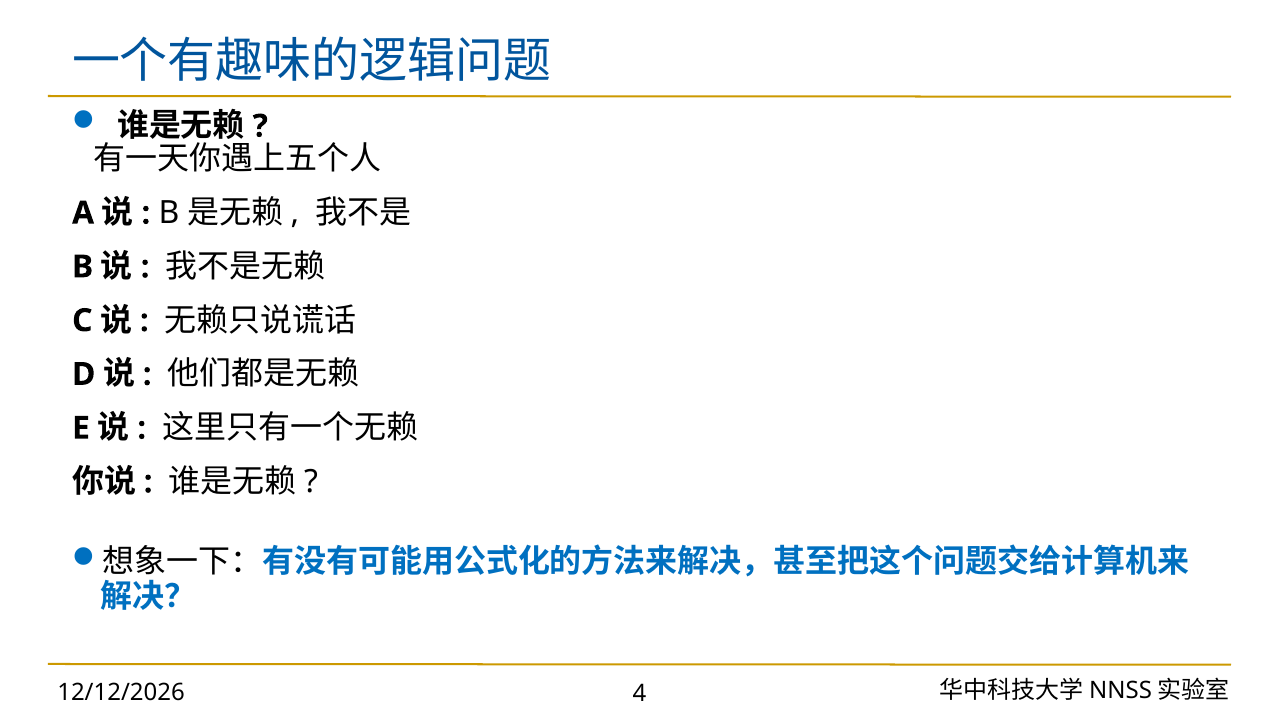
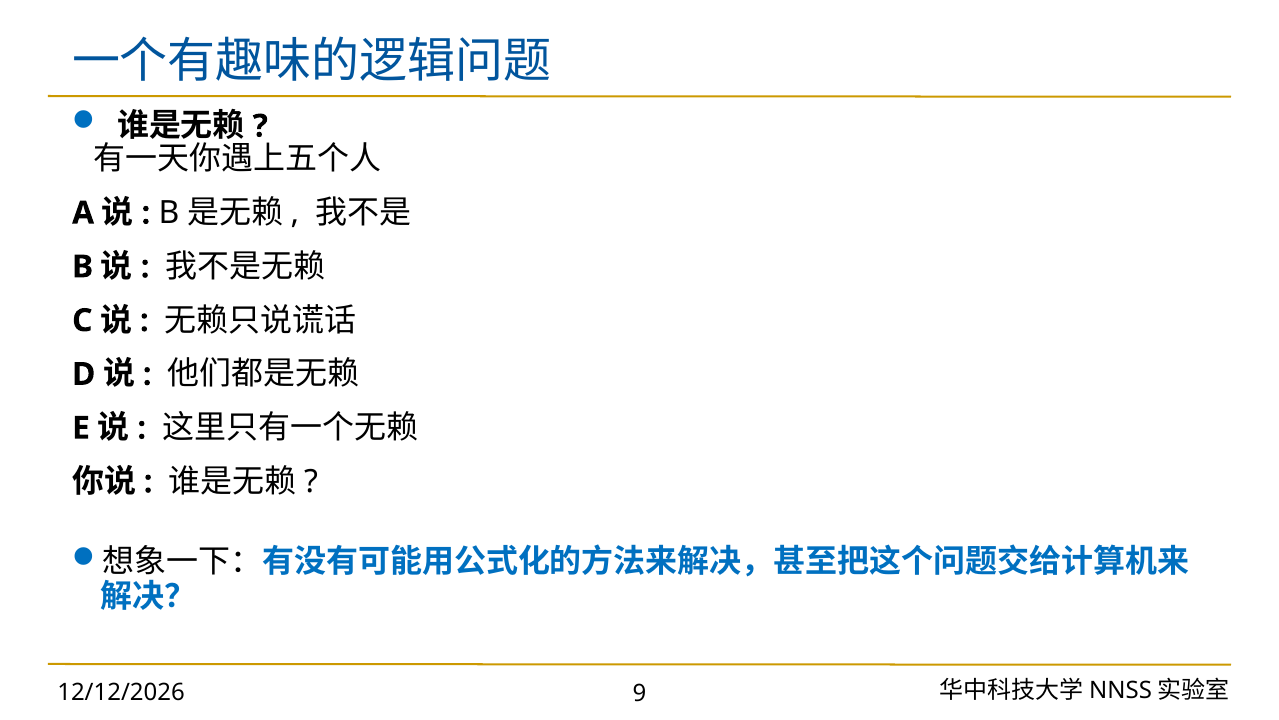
4: 4 -> 9 (640, 693)
